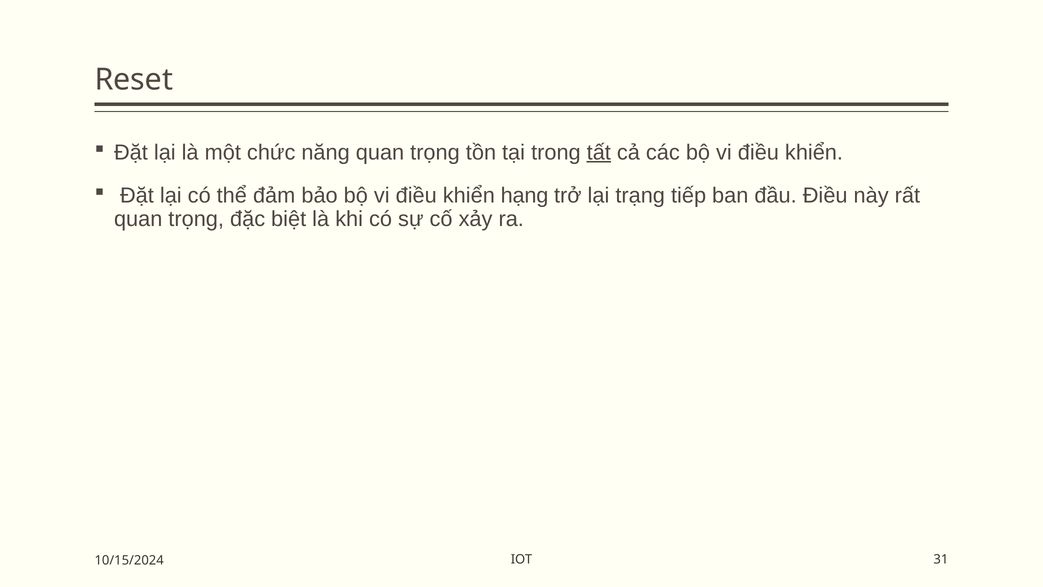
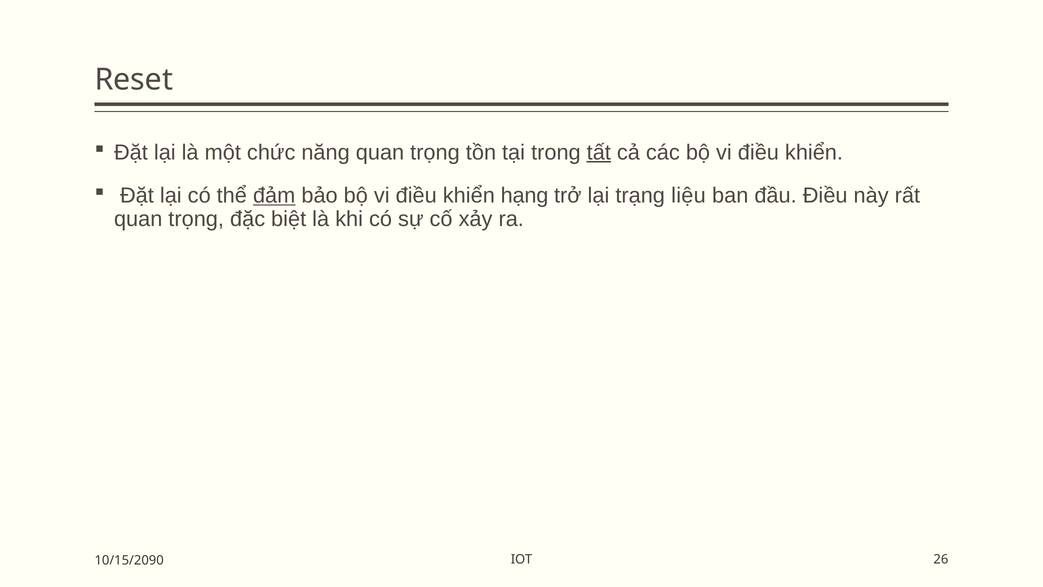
đảm underline: none -> present (274, 195)
tiếp: tiếp -> liệu (688, 195)
31: 31 -> 26 (941, 559)
10/15/2024: 10/15/2024 -> 10/15/2090 (129, 560)
